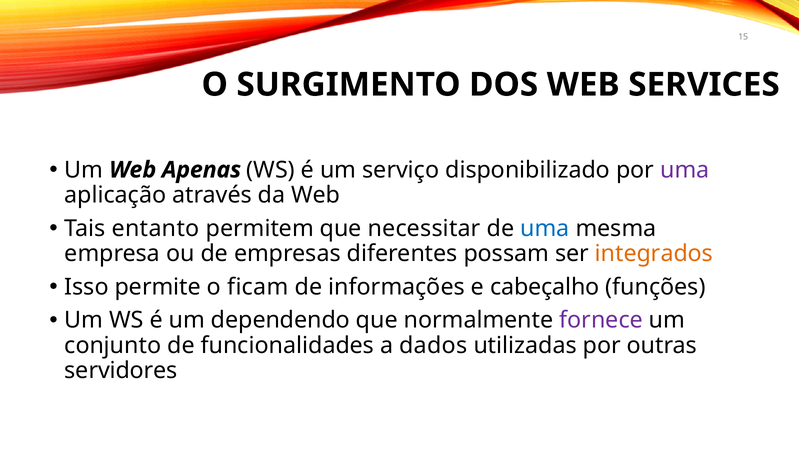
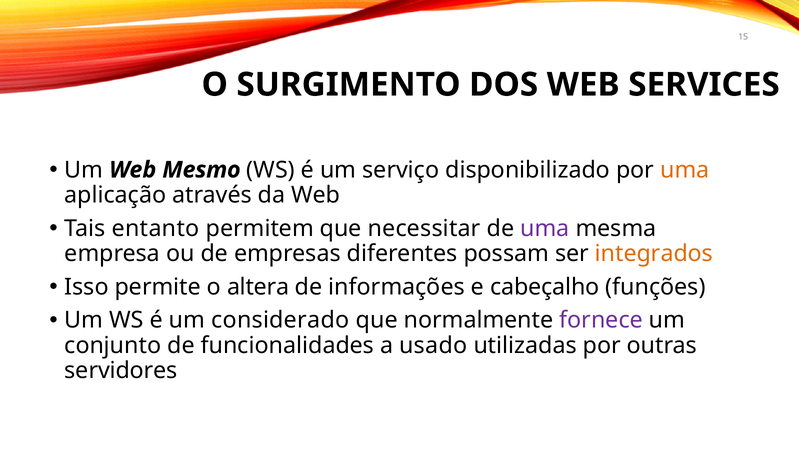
Apenas: Apenas -> Mesmo (201, 170)
uma colour: purple -> orange (685, 170)
uma colour: blue -> purple (545, 229)
ficam: ficam -> altera (258, 287)
dependendo: dependendo -> considerado (280, 321)
dados: dados -> usado (433, 346)
